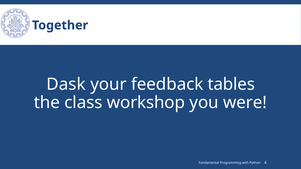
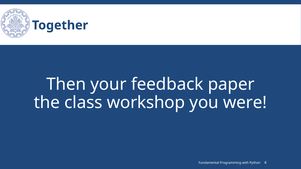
Dask: Dask -> Then (66, 85)
tables: tables -> paper (231, 85)
